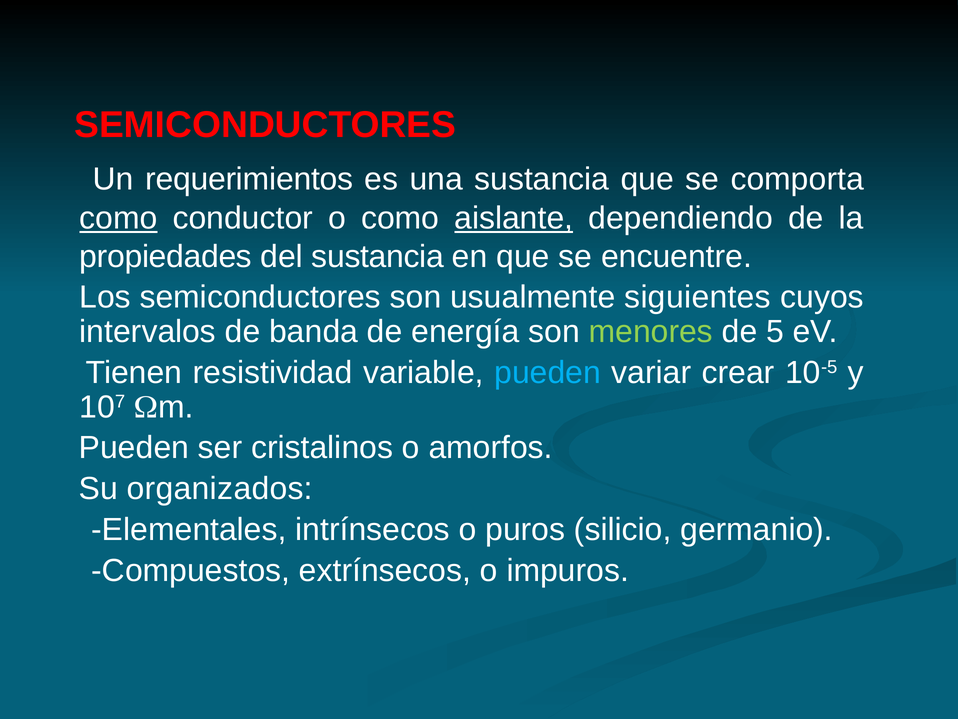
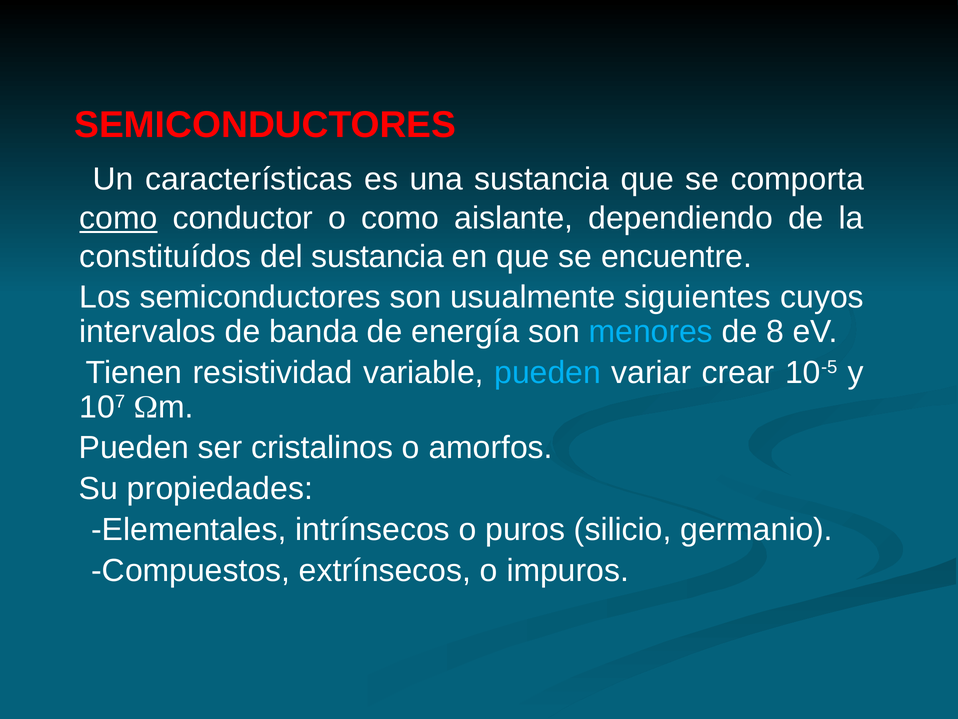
requerimientos: requerimientos -> características (249, 179)
aislante underline: present -> none (514, 218)
propiedades: propiedades -> constituídos (165, 257)
menores colour: light green -> light blue (651, 331)
5: 5 -> 8 (775, 331)
organizados: organizados -> propiedades (220, 488)
